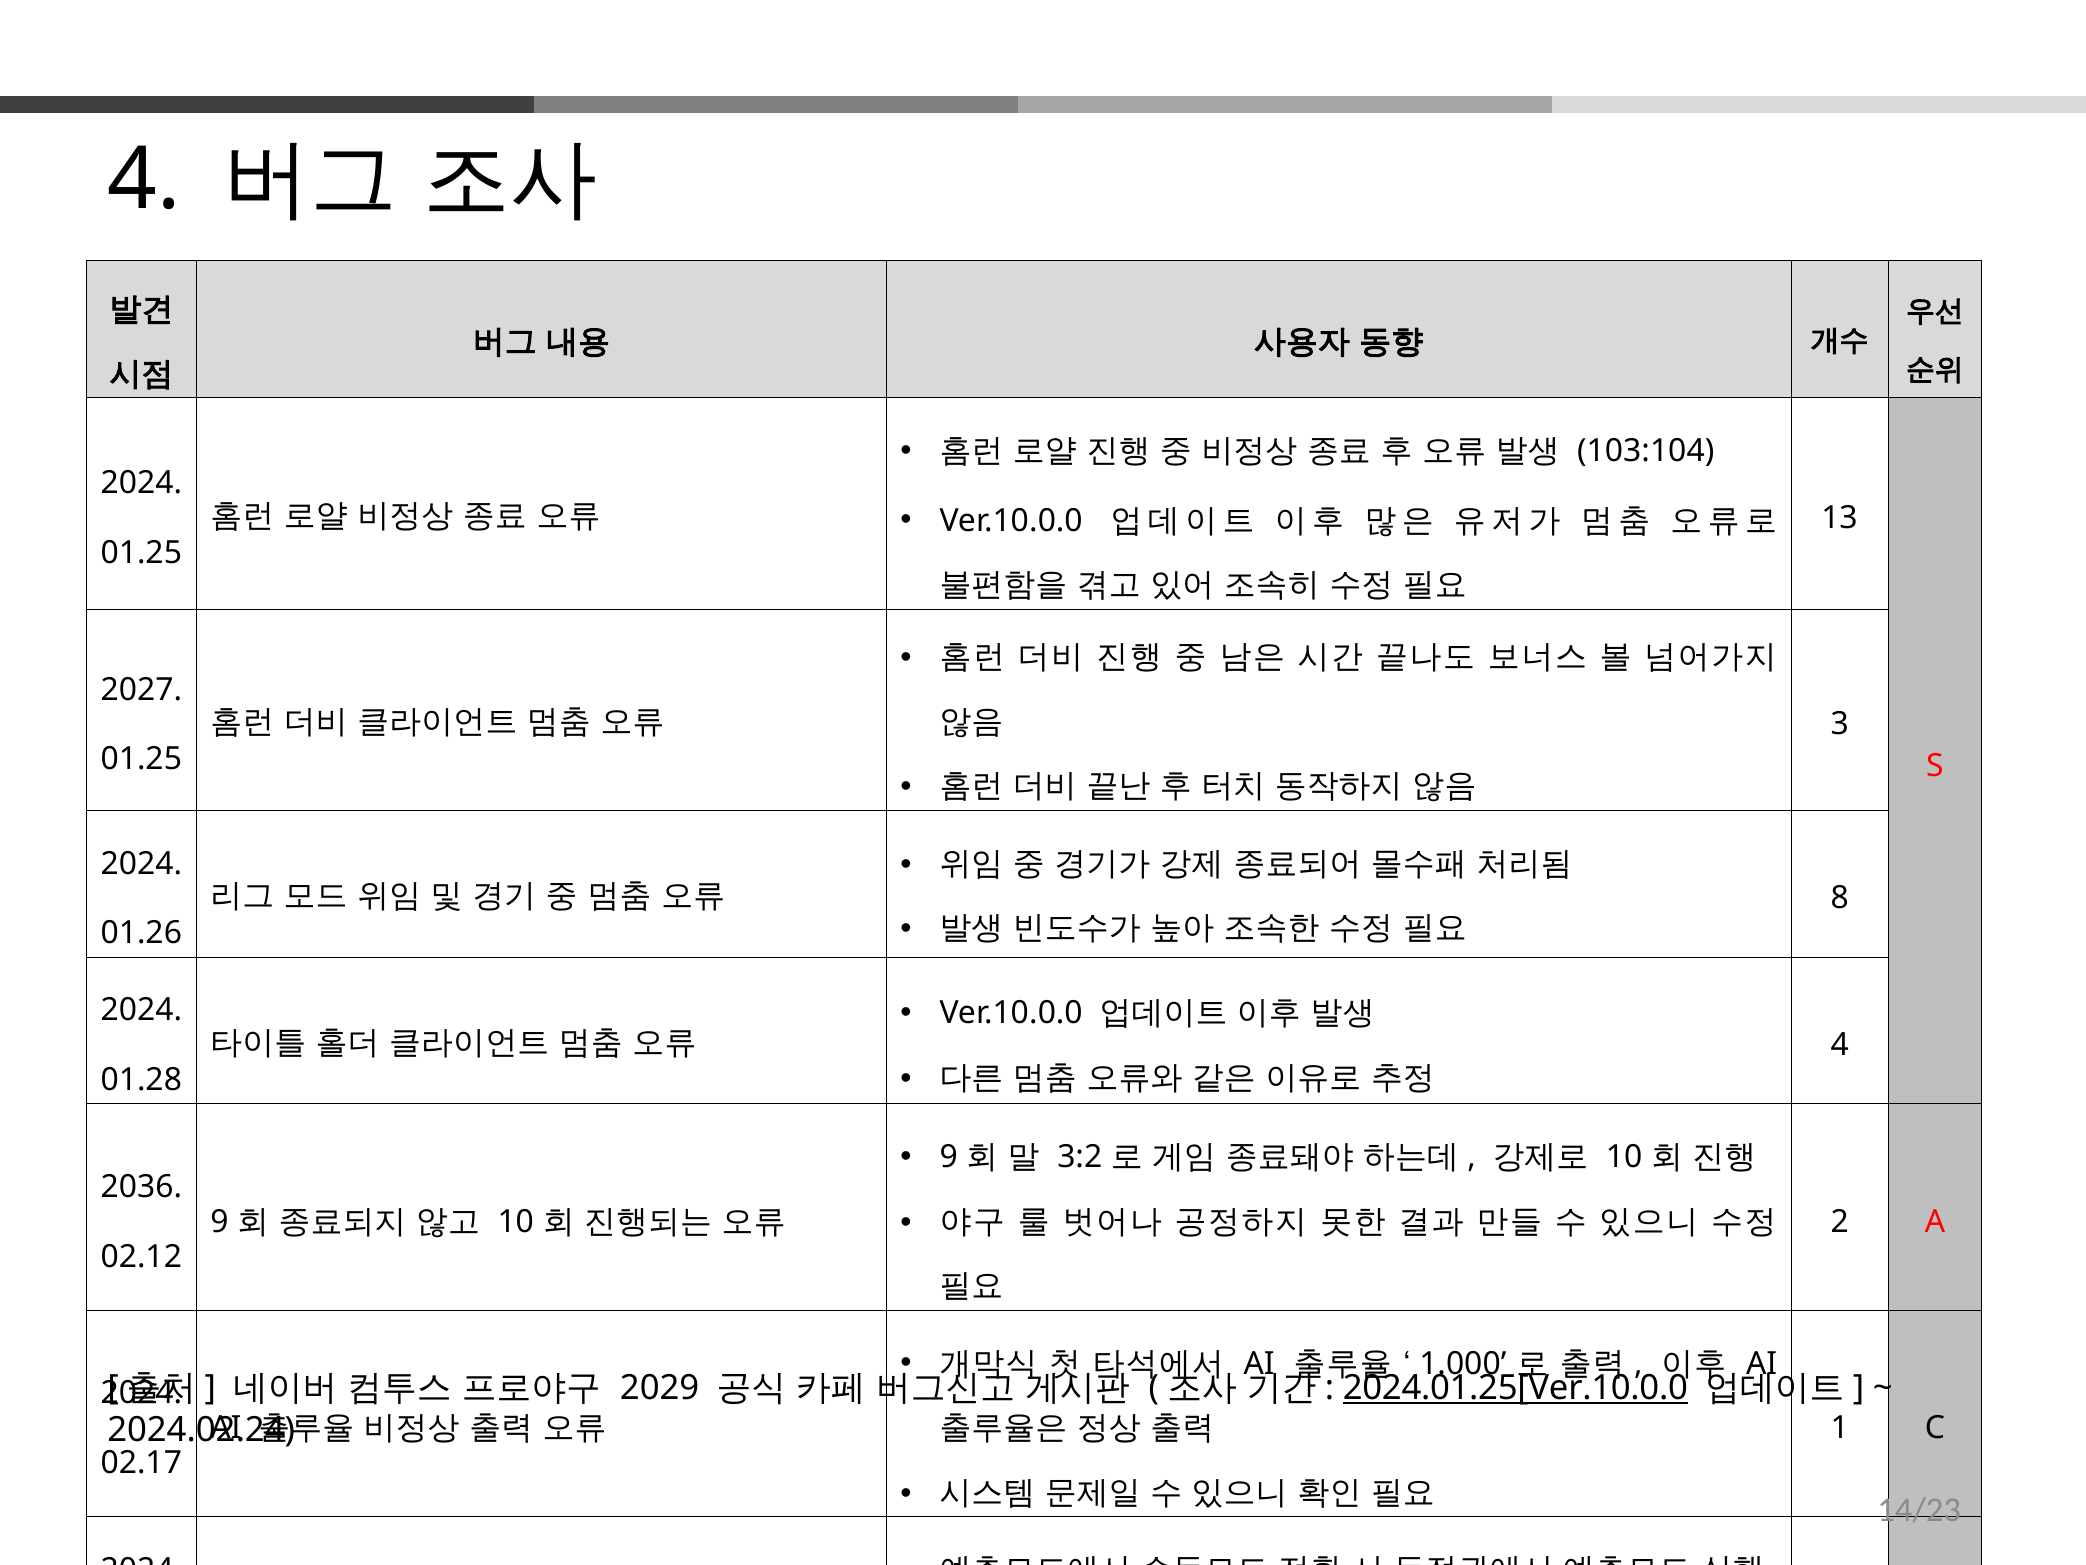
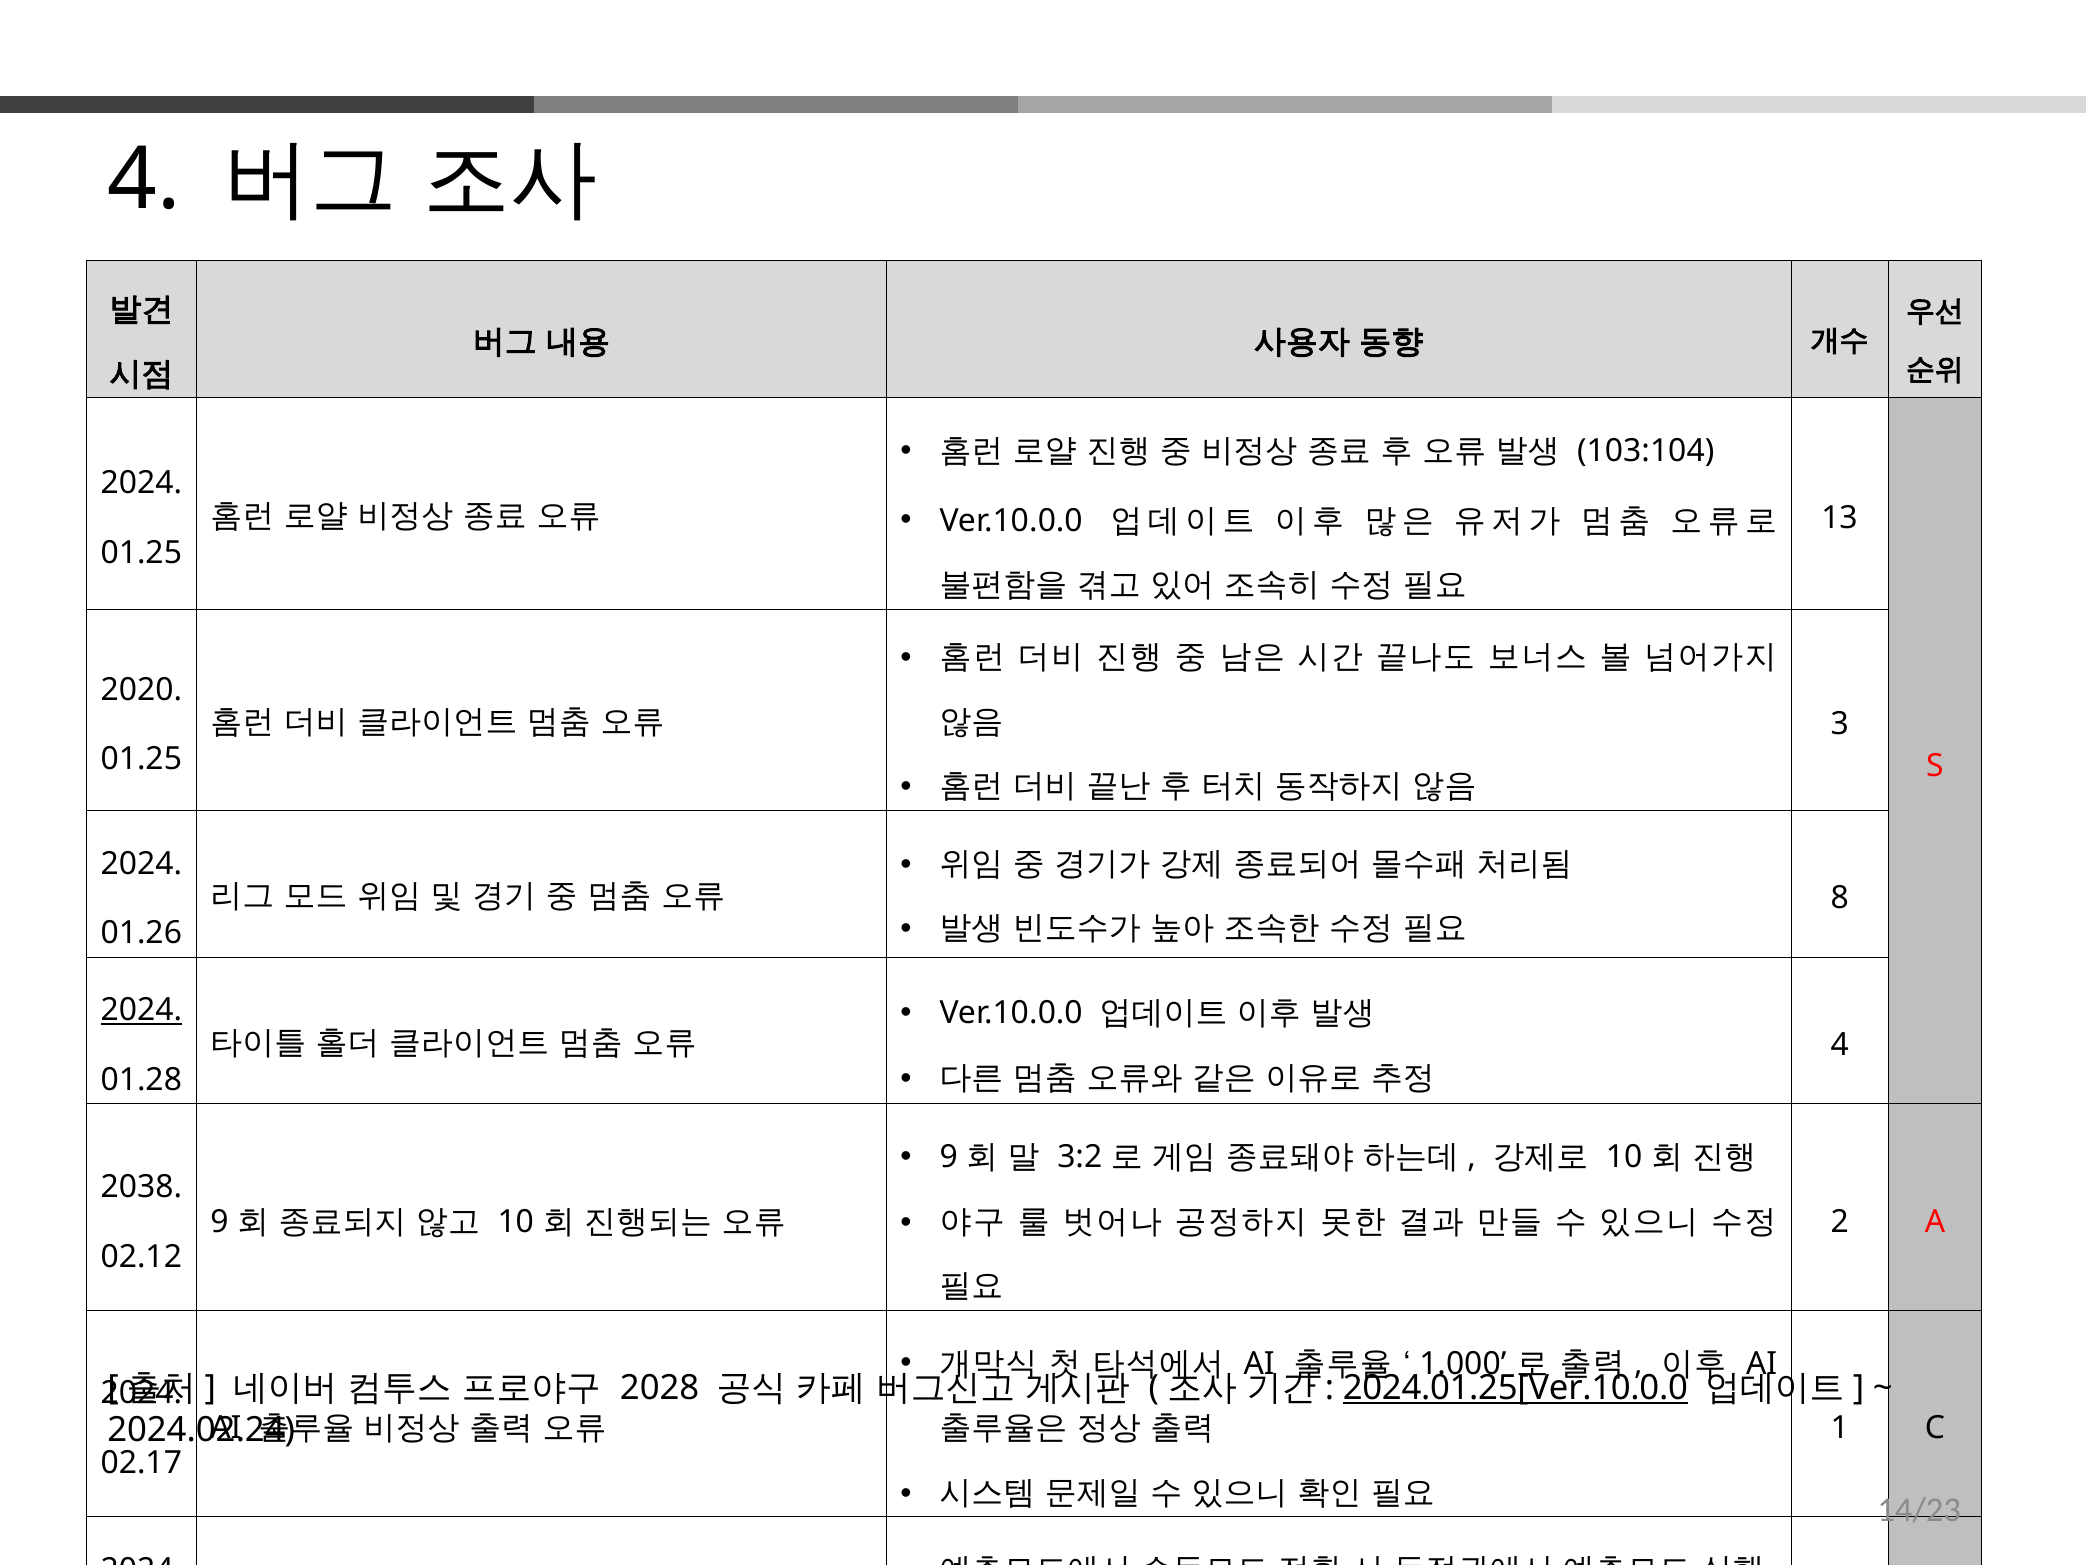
2027: 2027 -> 2020 (141, 689)
2024 underline: none -> present (141, 1010)
2036: 2036 -> 2038 (141, 1187)
2029: 2029 -> 2028 (660, 1388)
